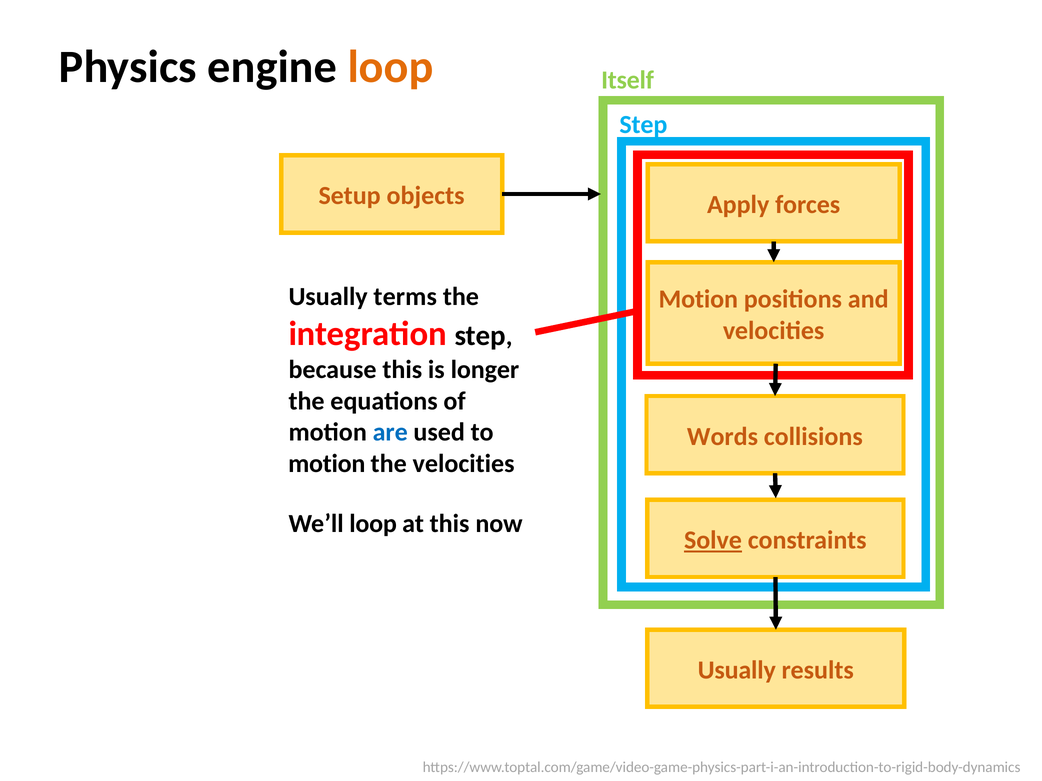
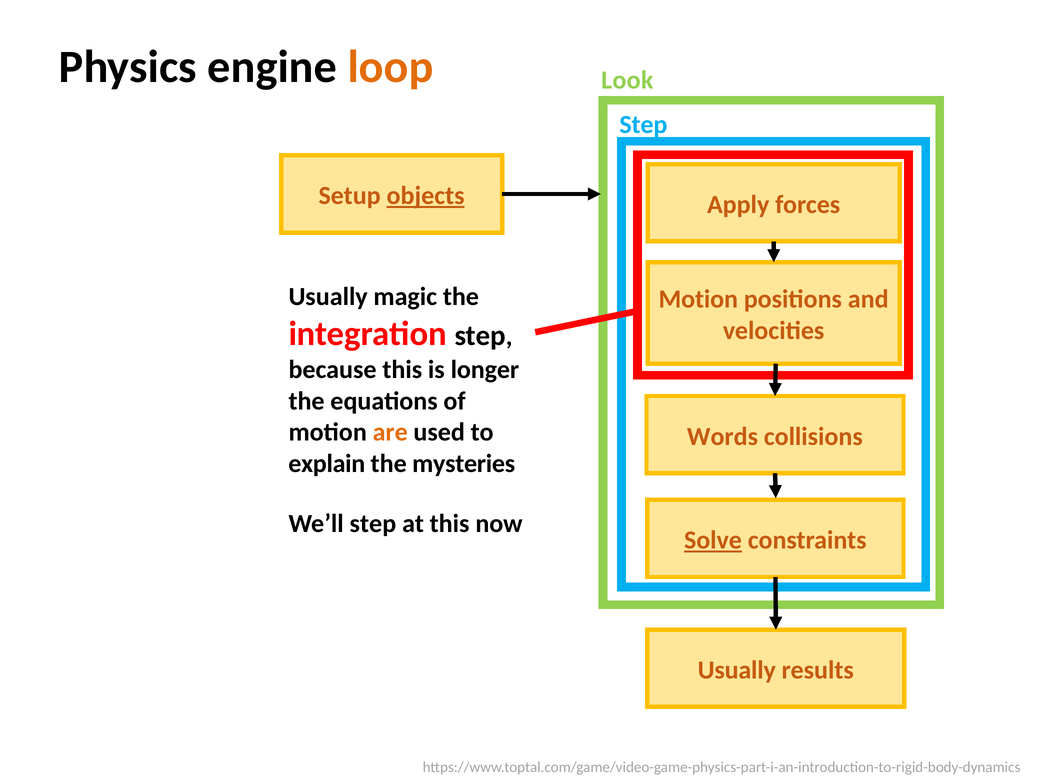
Itself: Itself -> Look (627, 80)
objects underline: none -> present (426, 196)
terms: terms -> magic (405, 297)
are colour: blue -> orange (390, 432)
motion: motion -> explain (327, 464)
the velocities: velocities -> mysteries (464, 464)
We’ll loop: loop -> step (373, 524)
